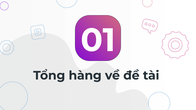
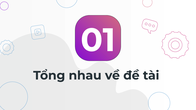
hàng: hàng -> nhau (85, 76)
